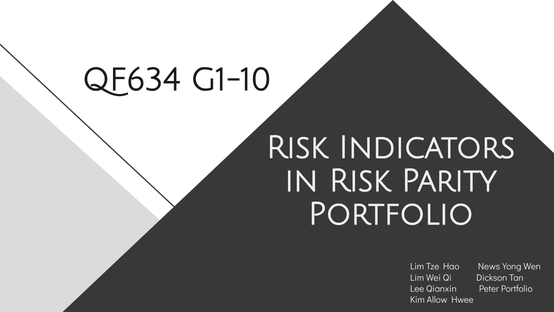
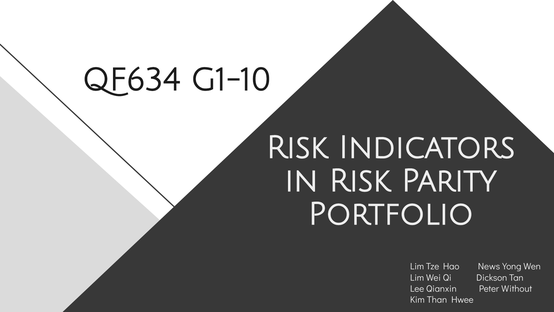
Peter Portfolio: Portfolio -> Without (517, 288)
Allow: Allow -> Than (437, 300)
